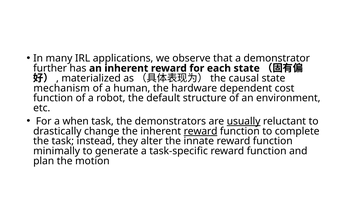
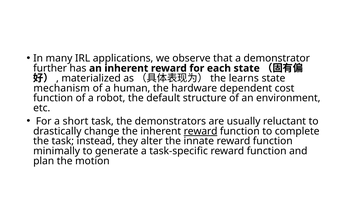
causal: causal -> learns (244, 78)
when: when -> short (76, 121)
usually underline: present -> none (244, 121)
